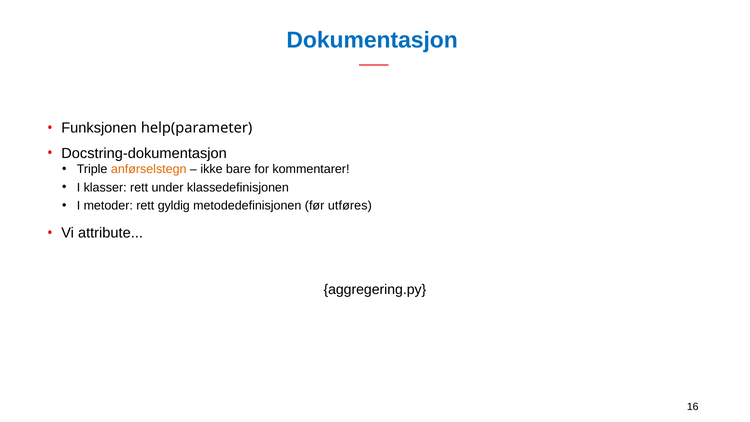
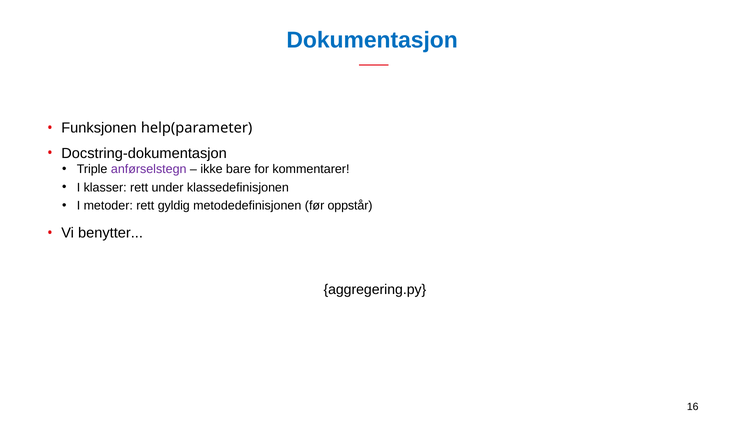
anførselstegn colour: orange -> purple (149, 169)
utføres: utføres -> oppstår (350, 206)
attribute: attribute -> benytter (110, 233)
